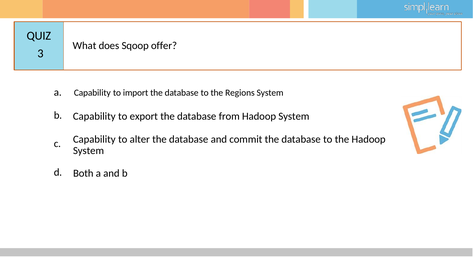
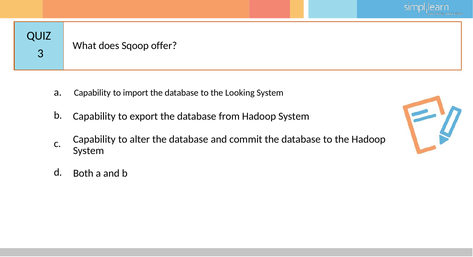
Regions: Regions -> Looking (240, 92)
